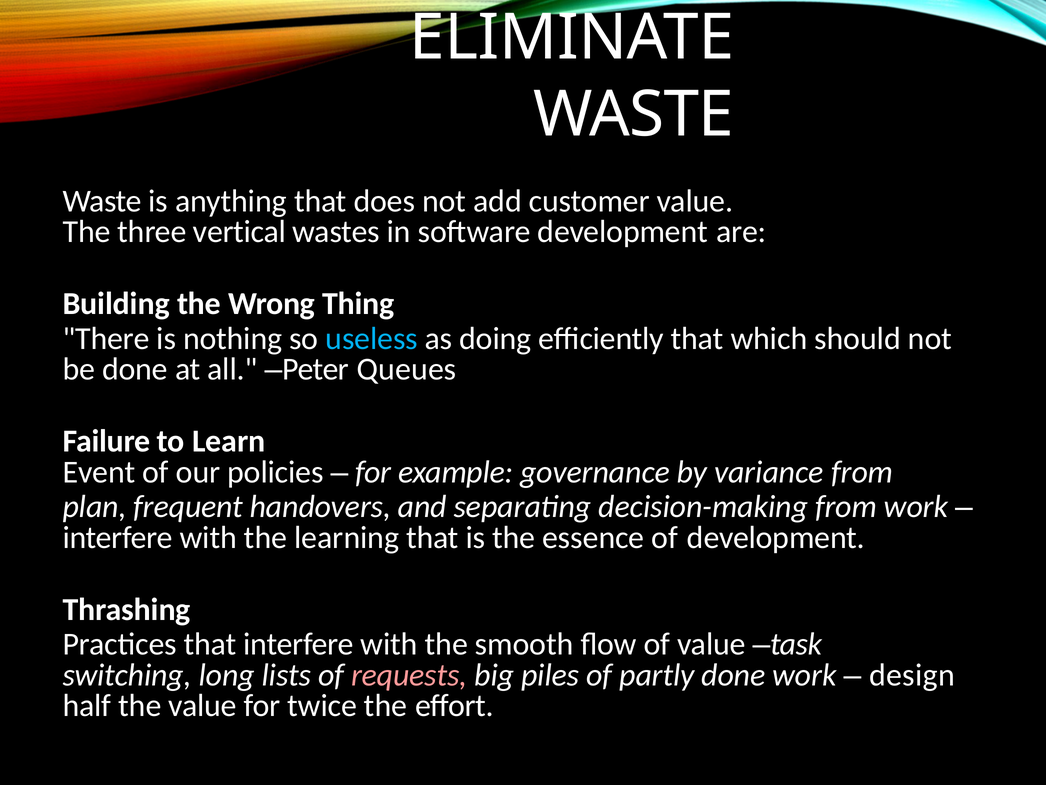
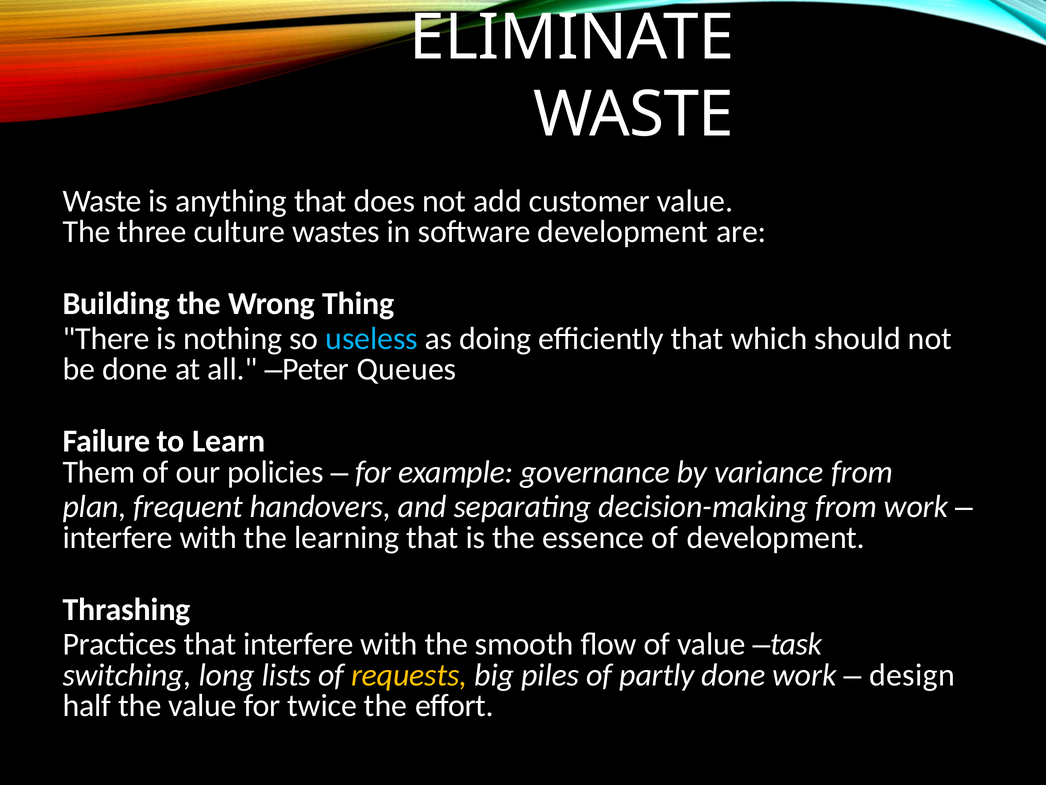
vertical: vertical -> culture (239, 232)
Event: Event -> Them (99, 472)
requests colour: pink -> yellow (409, 675)
